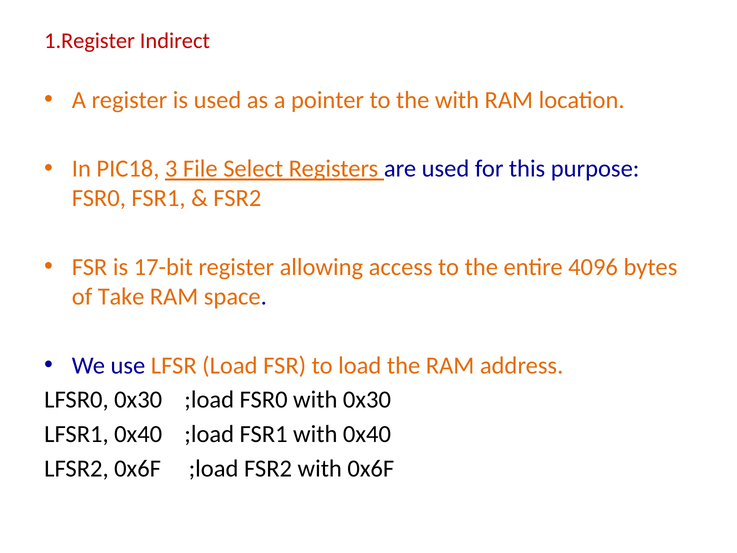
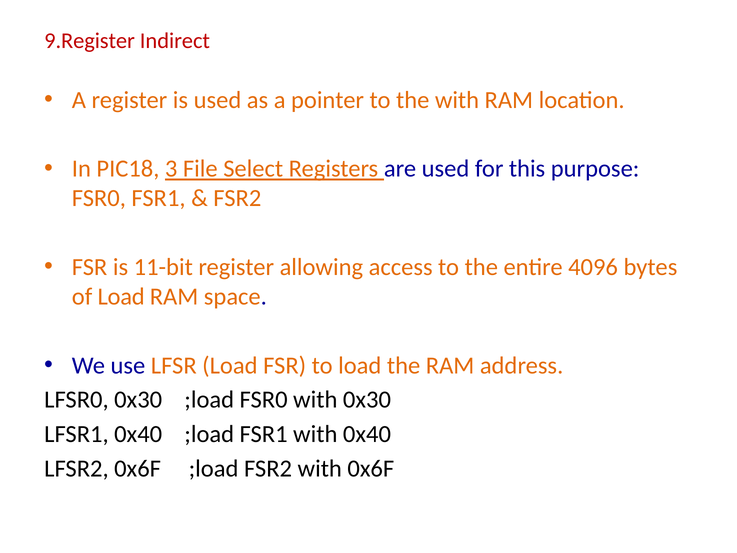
1.Register: 1.Register -> 9.Register (90, 41)
17-bit: 17-bit -> 11-bit (163, 267)
of Take: Take -> Load (121, 296)
